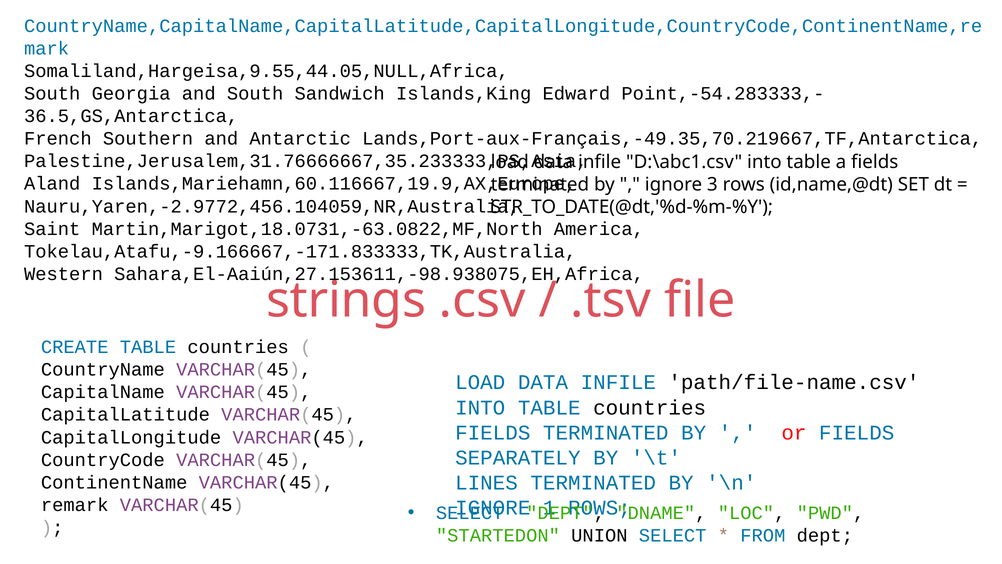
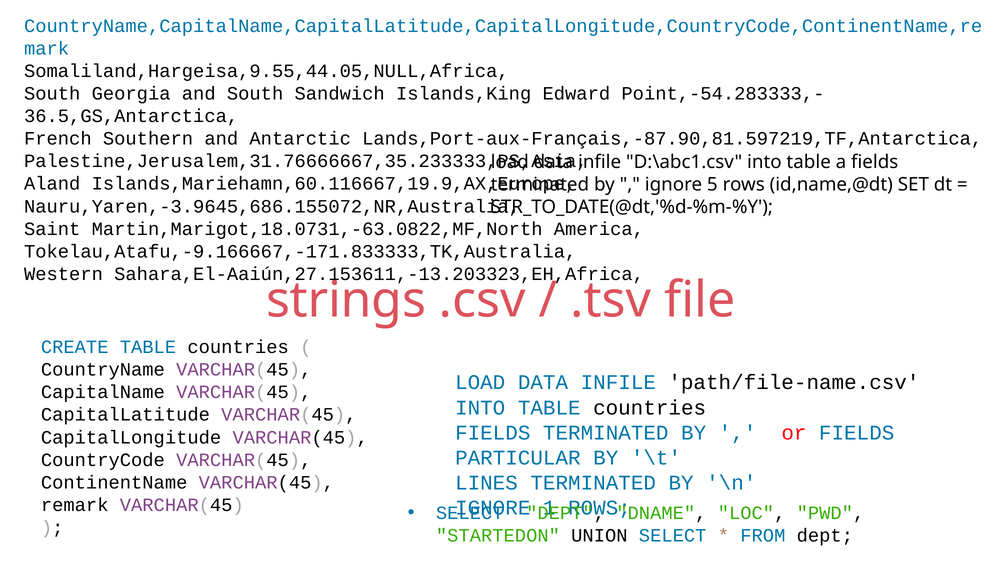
Lands,Port-aux-Français,-49.35,70.219667,TF,Antarctica: Lands,Port-aux-Français,-49.35,70.219667,TF,Antarctica -> Lands,Port-aux-Français,-87.90,81.597219,TF,Antarctica (672, 139)
3: 3 -> 5 (712, 184)
Nauru,Yaren,-2.9772,456.104059,NR,Australia: Nauru,Yaren,-2.9772,456.104059,NR,Australia -> Nauru,Yaren,-3.9645,686.155072,NR,Australia (272, 206)
Sahara,El-Aaiún,27.153611,-98.938075,EH,Africa: Sahara,El-Aaiún,27.153611,-98.938075,EH,Africa -> Sahara,El-Aaiún,27.153611,-13.203323,EH,Africa (379, 274)
SEPARATELY: SEPARATELY -> PARTICULAR (518, 457)
